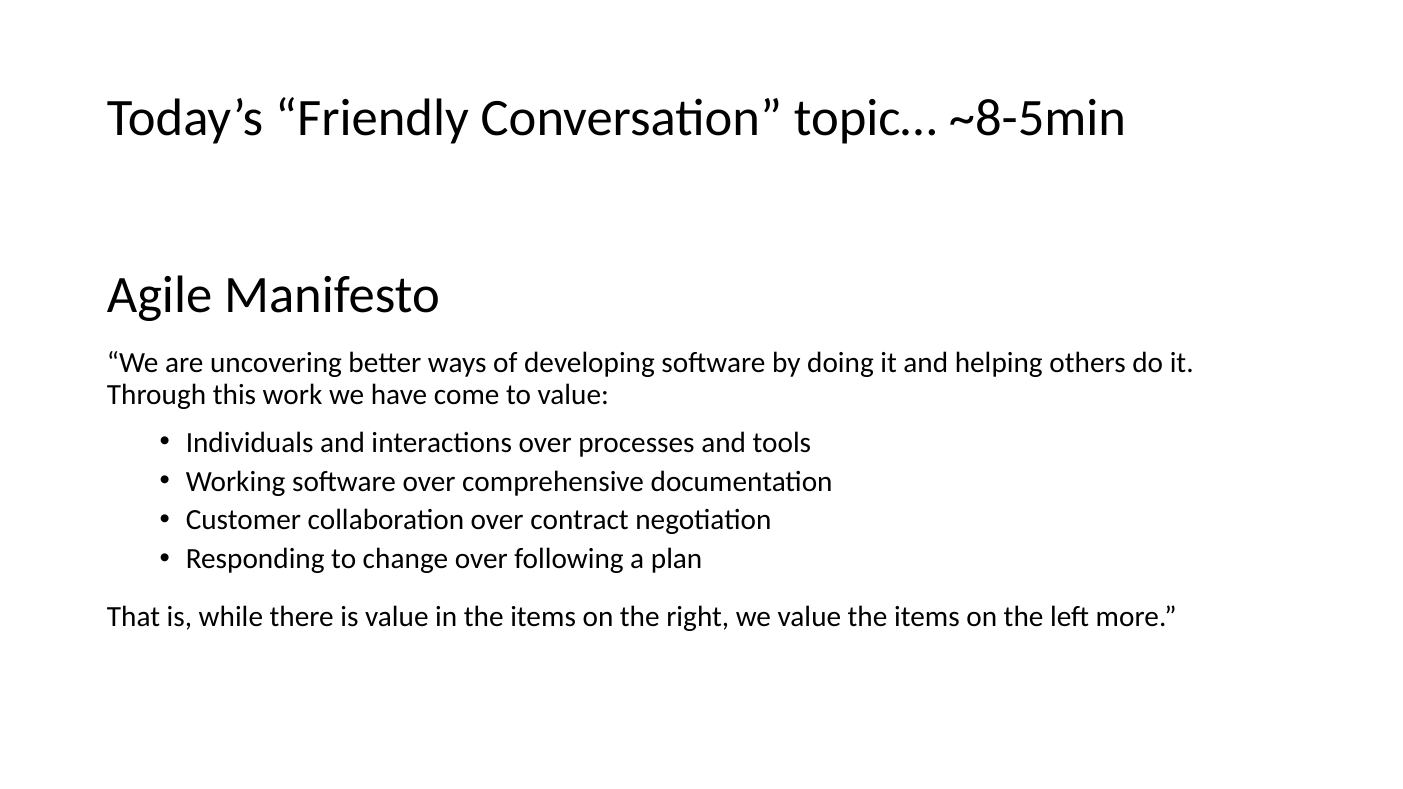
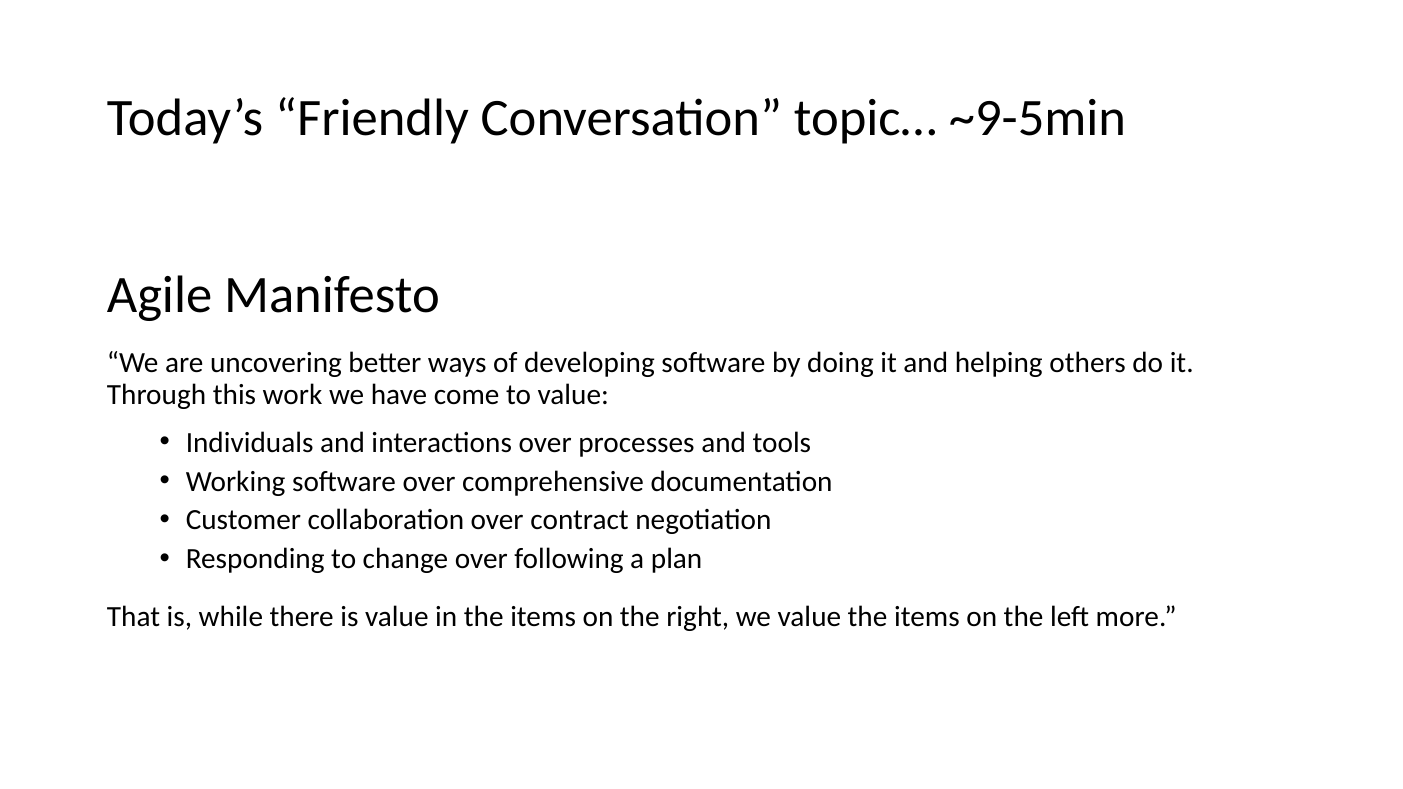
~8-5min: ~8-5min -> ~9-5min (1037, 118)
